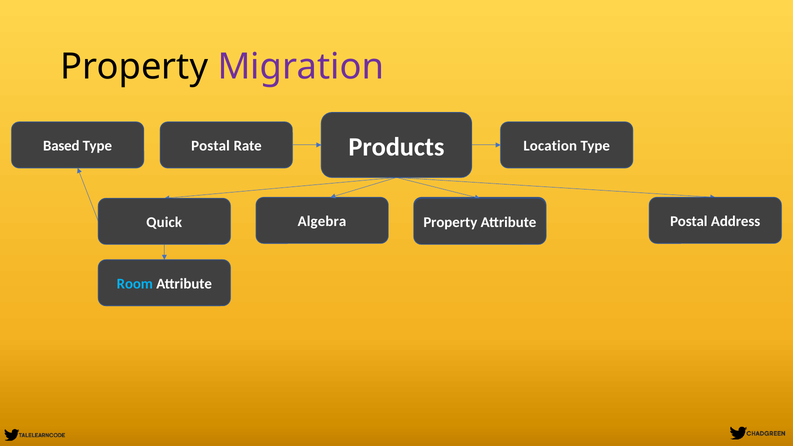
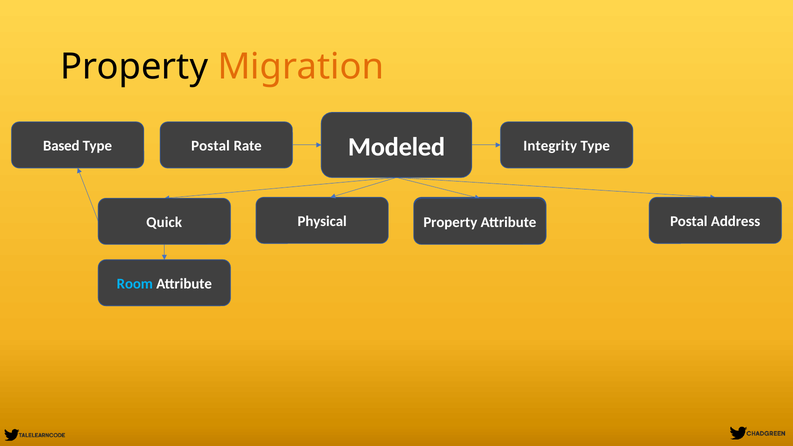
Migration colour: purple -> orange (301, 67)
Products: Products -> Modeled (397, 147)
Location: Location -> Integrity (550, 146)
Algebra: Algebra -> Physical (322, 221)
